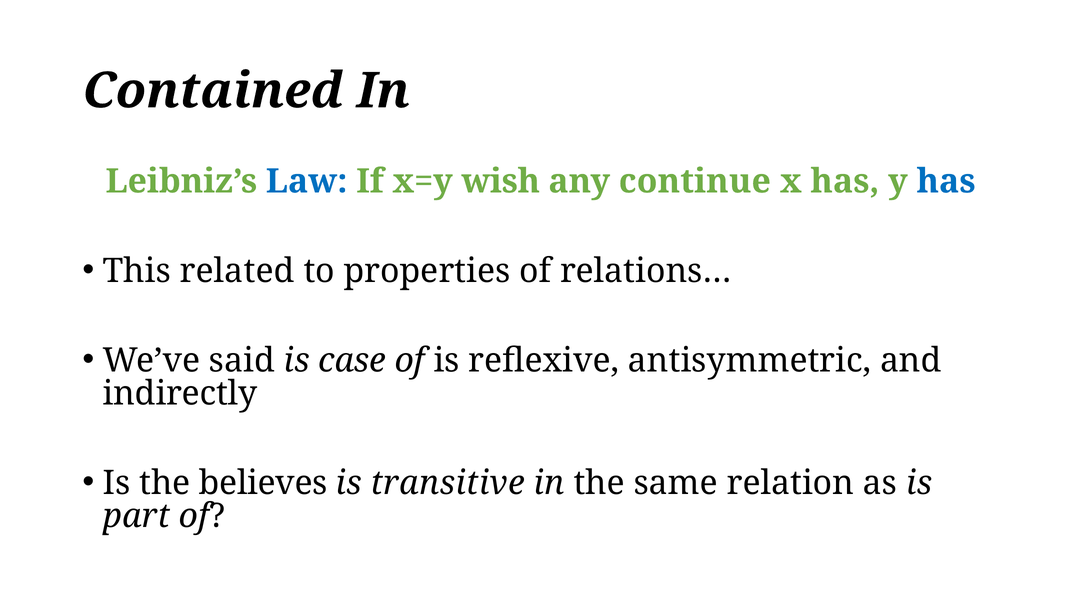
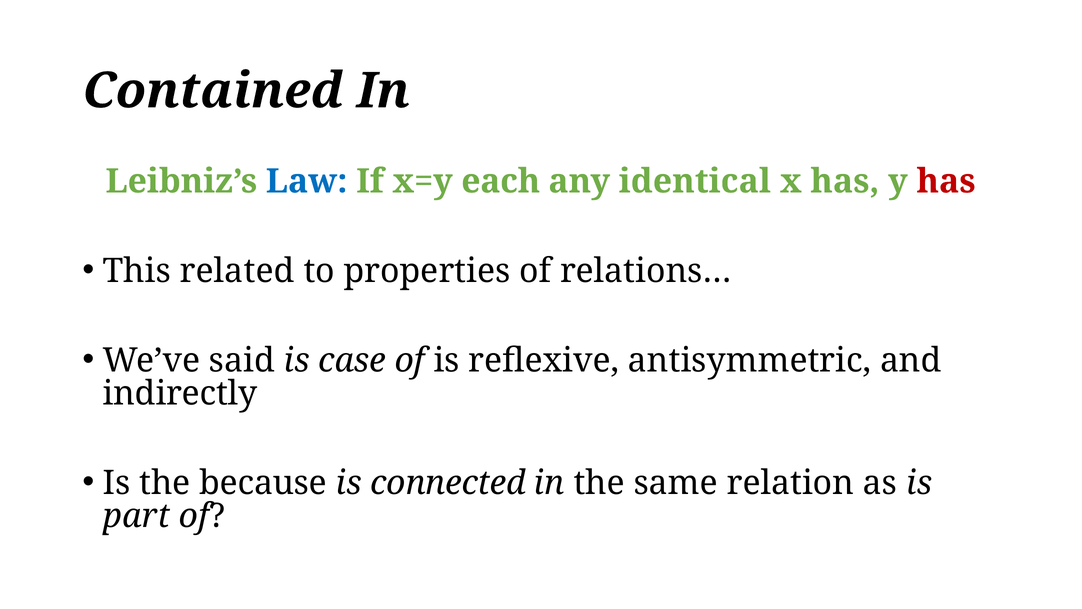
wish: wish -> each (501, 181)
continue: continue -> identical (695, 181)
has colour: blue -> red (946, 181)
believes: believes -> because (263, 483)
transitive: transitive -> connected (448, 483)
